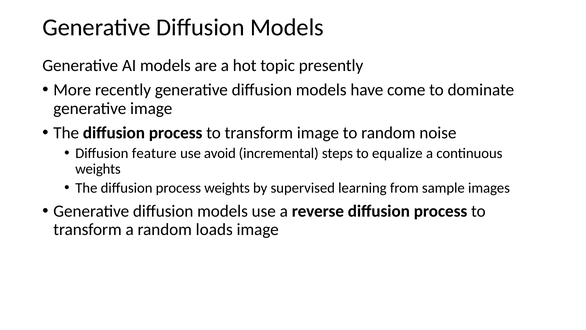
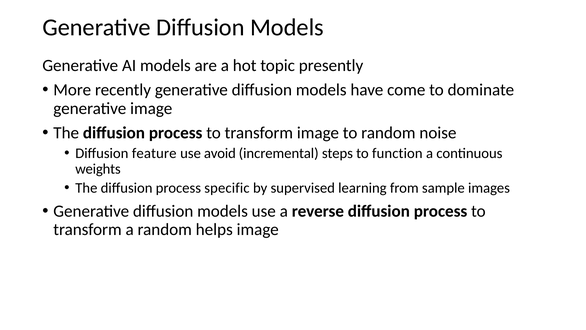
equalize: equalize -> function (397, 153)
process weights: weights -> specific (227, 188)
loads: loads -> helps (214, 229)
